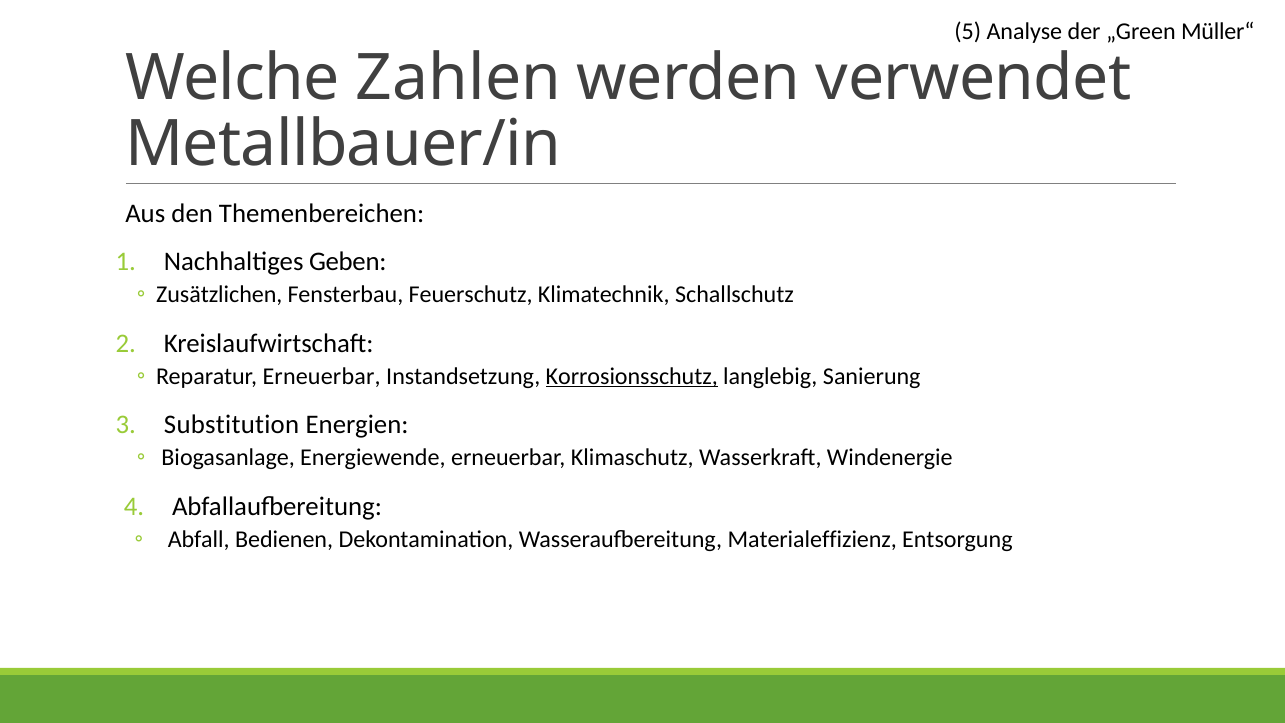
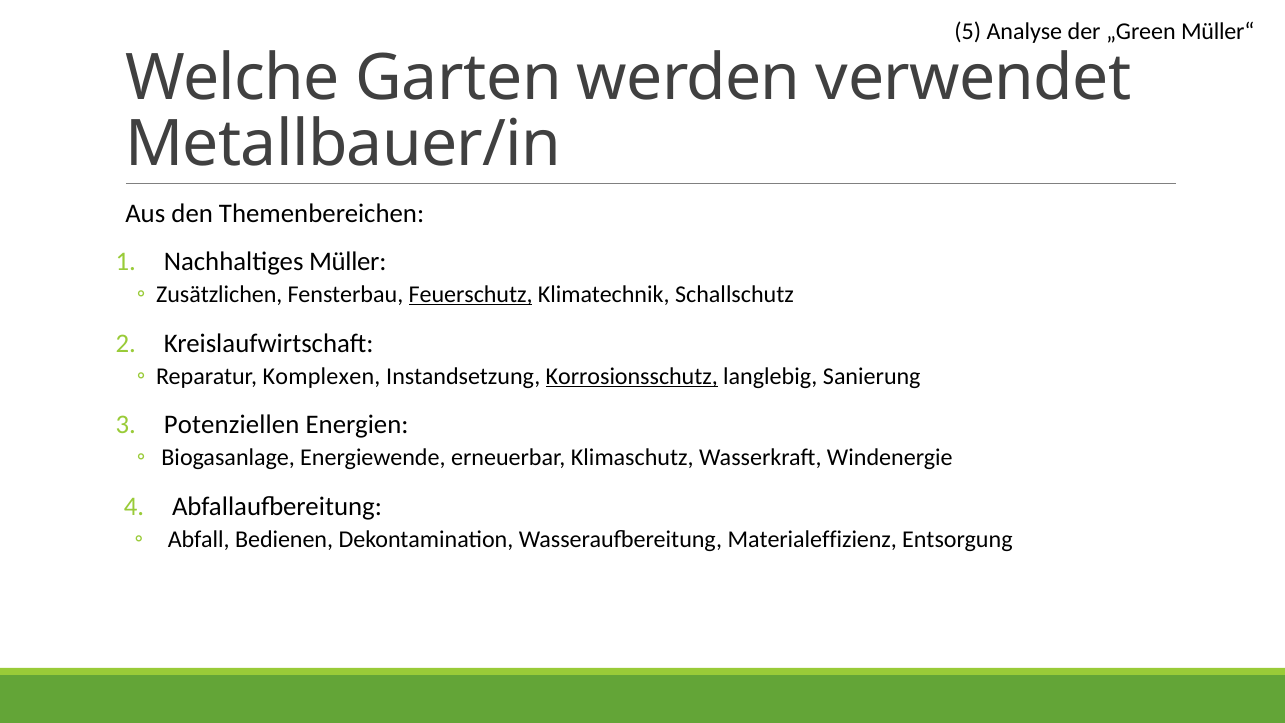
Zahlen: Zahlen -> Garten (458, 78)
Geben: Geben -> Müller (348, 261)
Feuerschutz underline: none -> present (471, 294)
Reparatur Erneuerbar: Erneuerbar -> Komplexen (322, 376)
Substitution: Substitution -> Potenziellen (232, 425)
